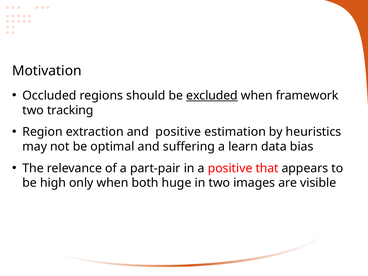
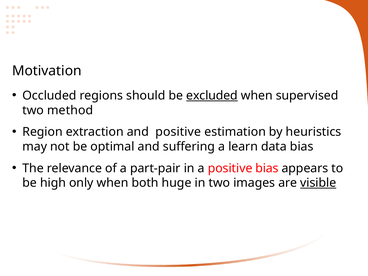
framework: framework -> supervised (307, 96)
tracking: tracking -> method (70, 110)
positive that: that -> bias (267, 168)
visible underline: none -> present (318, 183)
